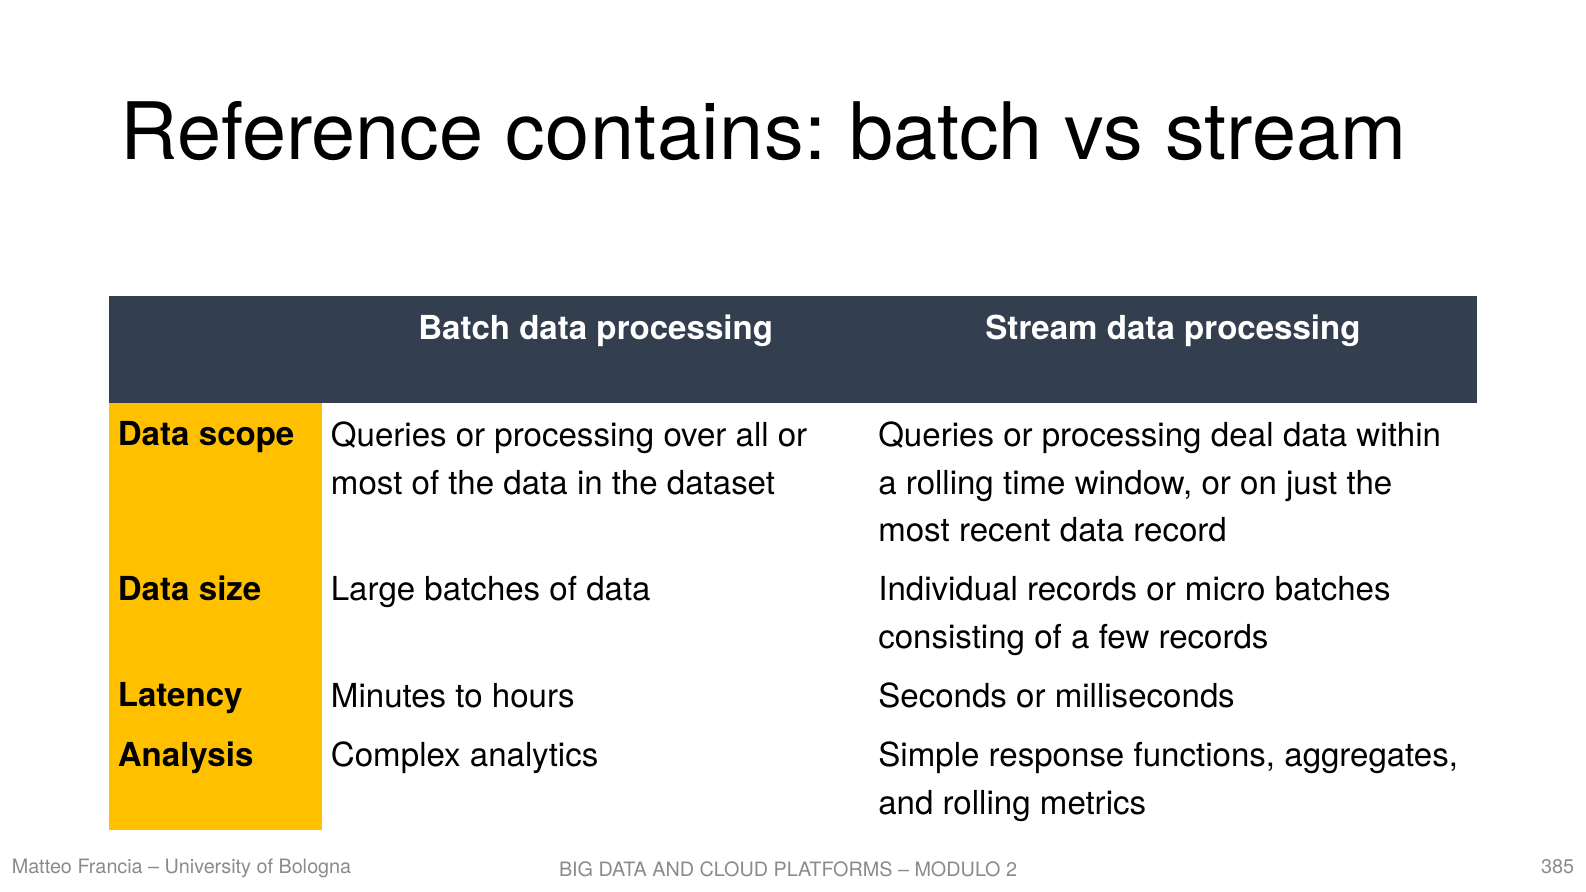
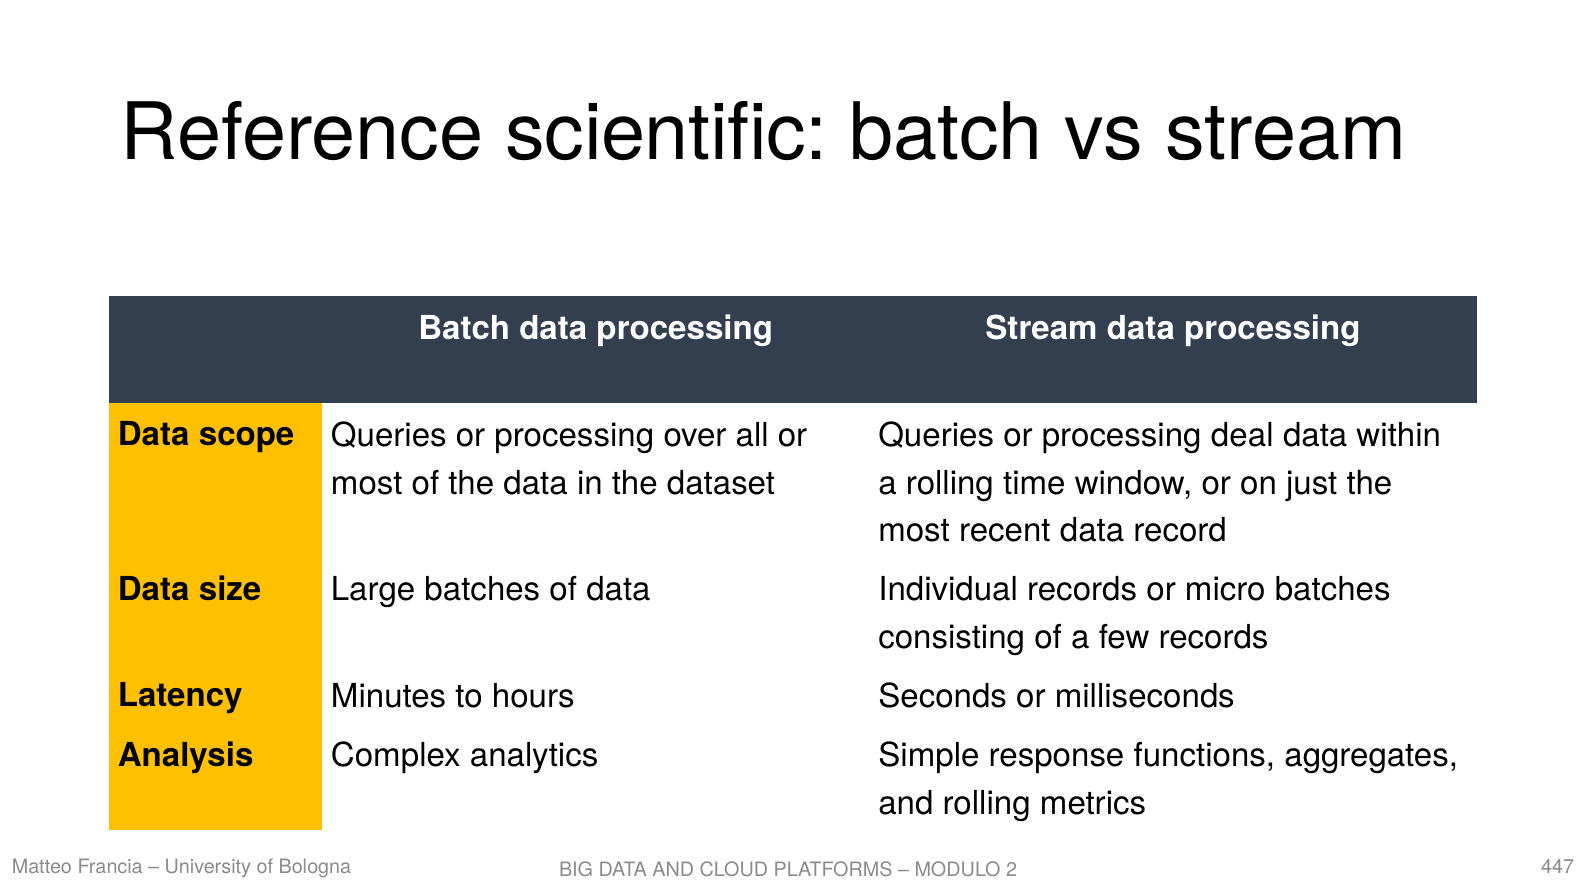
contains: contains -> scientific (667, 133)
385: 385 -> 447 (1558, 867)
